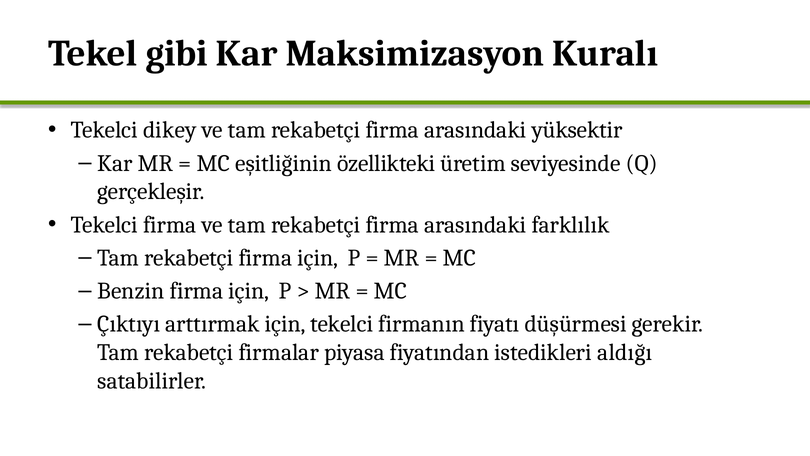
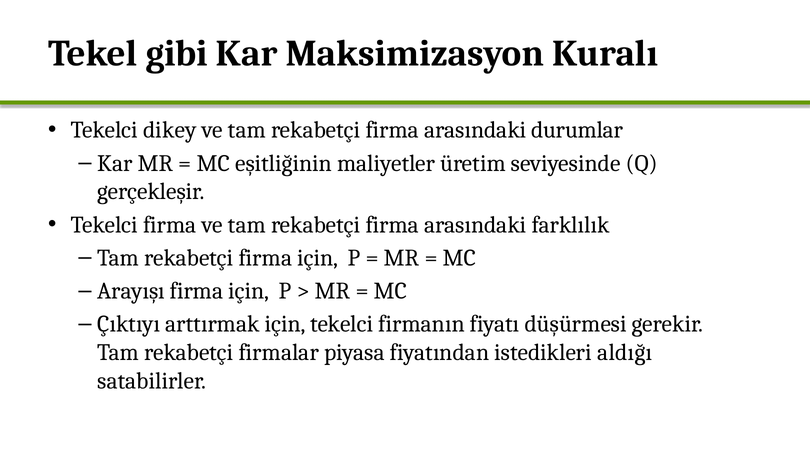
yüksektir: yüksektir -> durumlar (577, 130)
özellikteki: özellikteki -> maliyetler (386, 163)
Benzin: Benzin -> Arayışı (131, 291)
